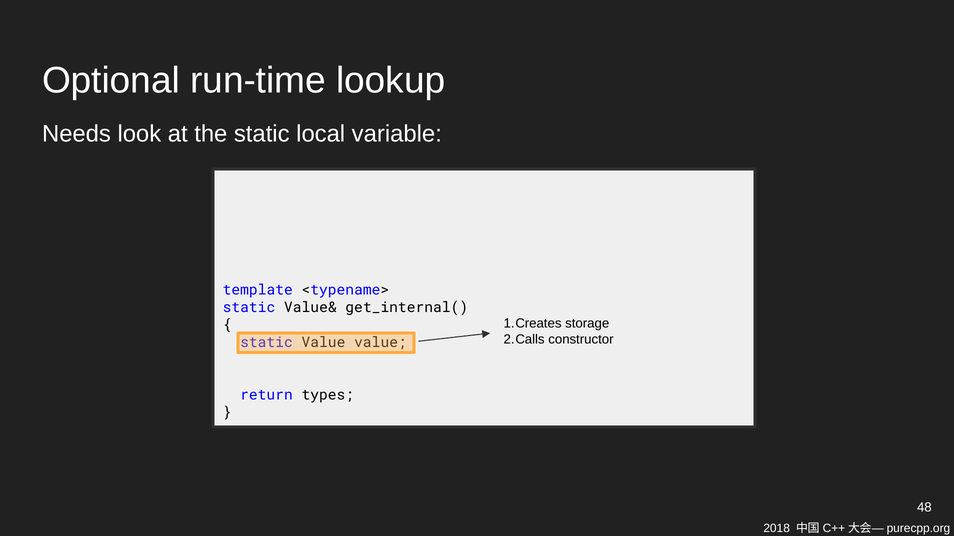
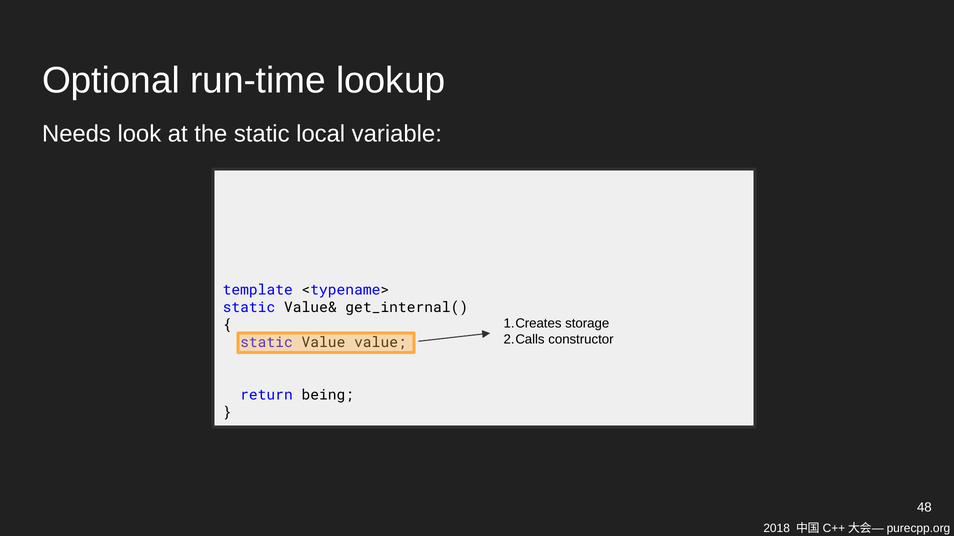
types: types -> being (328, 396)
